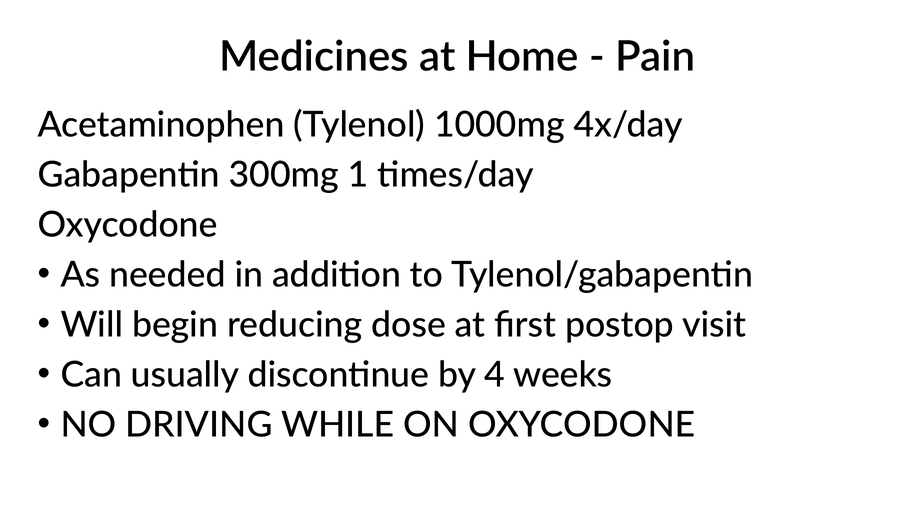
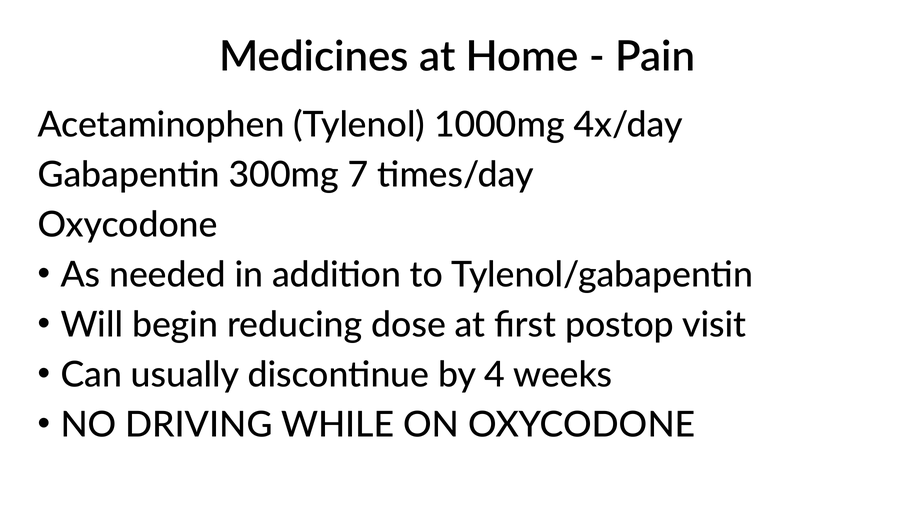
1: 1 -> 7 (358, 175)
